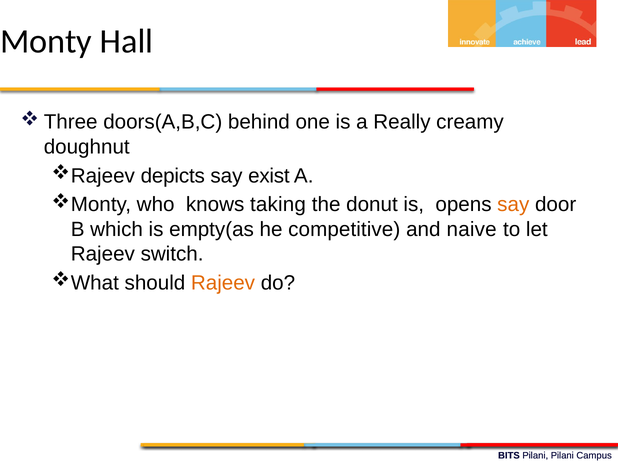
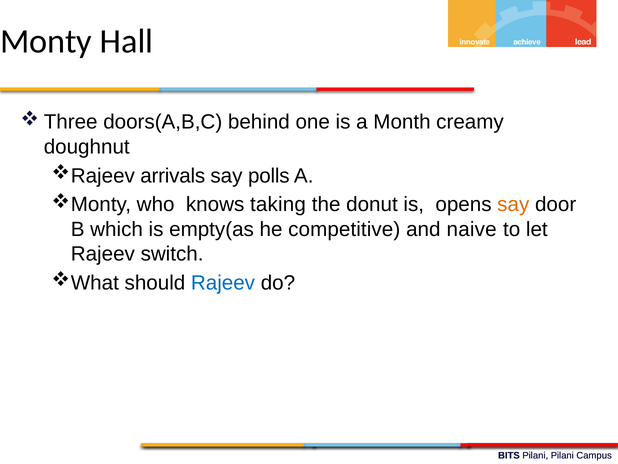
Really: Really -> Month (402, 122)
depicts: depicts -> arrivals (173, 176)
exist: exist -> polls (269, 176)
Rajeev colour: orange -> blue (223, 283)
